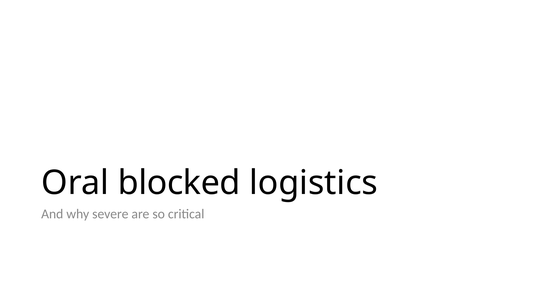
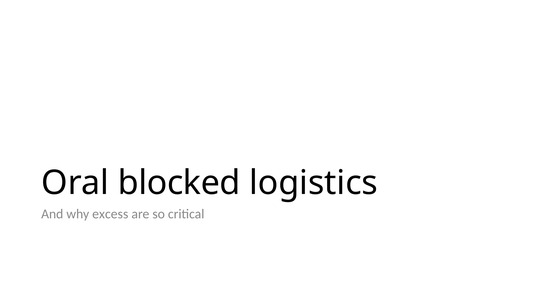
severe: severe -> excess (110, 214)
